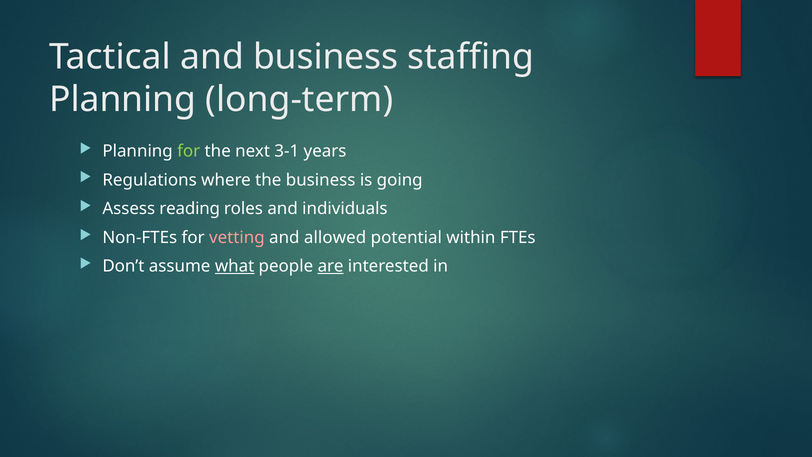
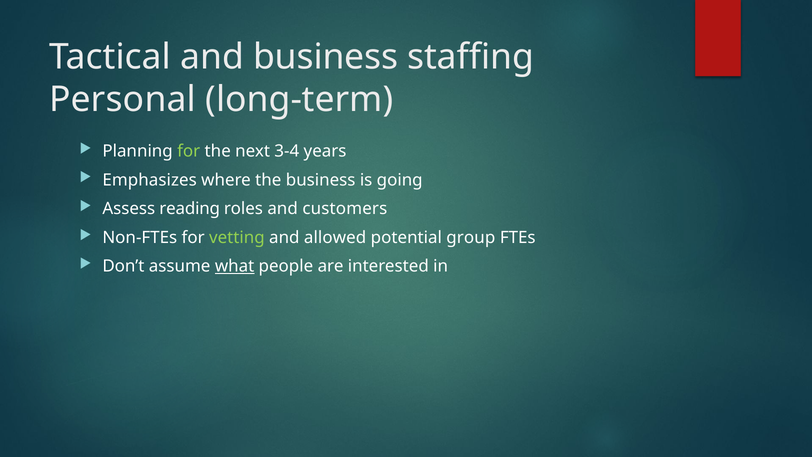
Planning: Planning -> Personal (123, 100)
3-1: 3-1 -> 3-4 (287, 151)
Regulations: Regulations -> Emphasizes (150, 180)
individuals: individuals -> customers (345, 209)
vetting colour: pink -> light green (237, 237)
within: within -> group (471, 237)
are underline: present -> none (331, 266)
